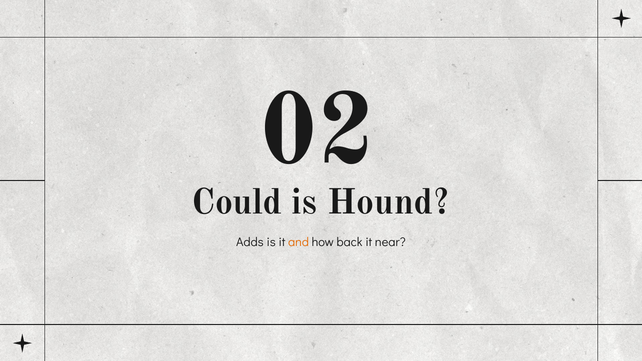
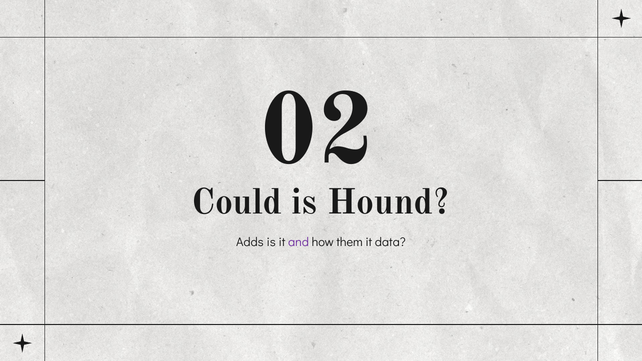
and colour: orange -> purple (299, 242)
back: back -> them (350, 242)
near: near -> data (390, 242)
